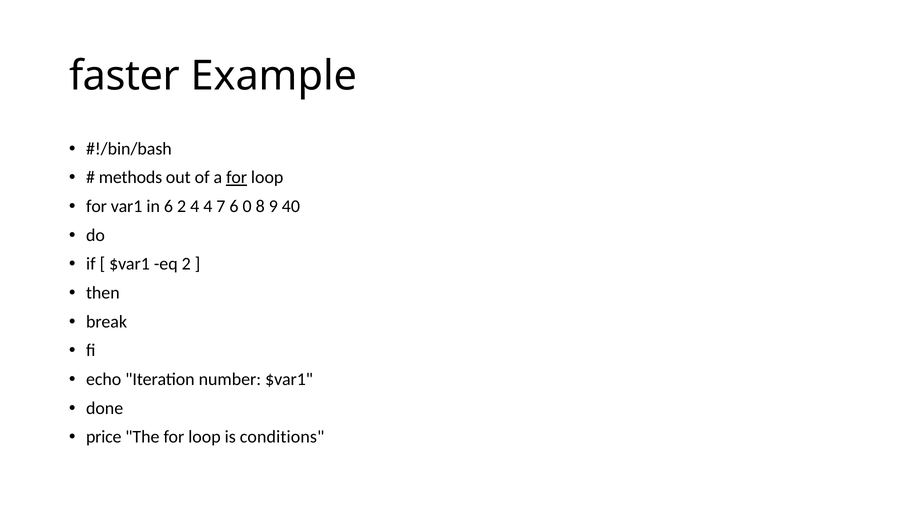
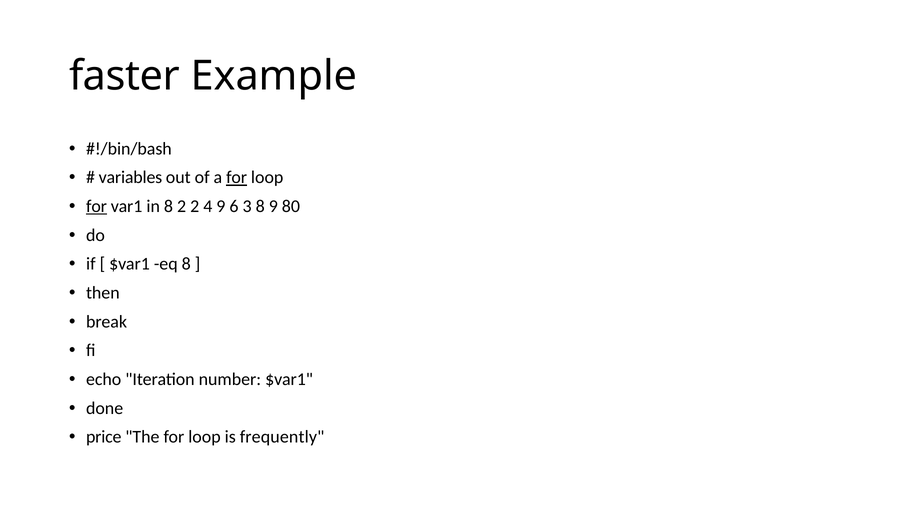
methods: methods -> variables (130, 177)
for underline: none -> present (96, 206)
in 6: 6 -> 8 (169, 206)
2 4: 4 -> 2 (195, 206)
4 7: 7 -> 9 (221, 206)
0: 0 -> 3 (247, 206)
40: 40 -> 80 (291, 206)
eq 2: 2 -> 8 (186, 264)
conditions: conditions -> frequently (282, 437)
